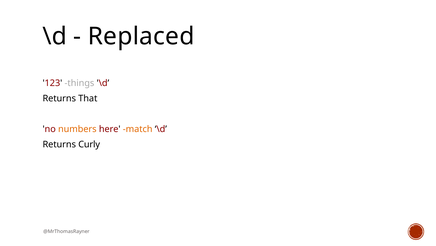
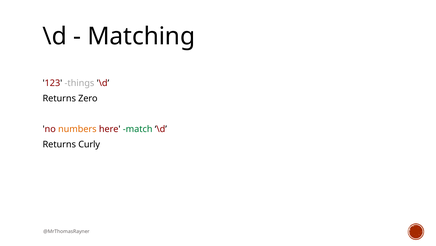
Replaced: Replaced -> Matching (141, 36)
That: That -> Zero (88, 98)
match colour: orange -> green (138, 129)
